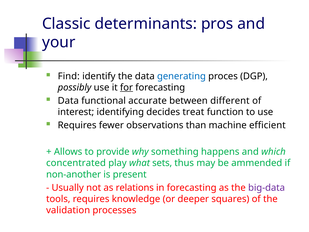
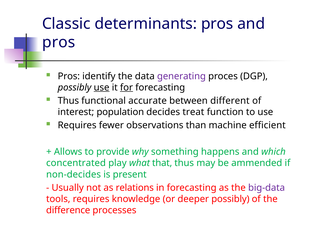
your: your -> pros (59, 42)
Find: Find -> Pros (69, 76)
generating colour: blue -> purple (181, 76)
use underline: none -> present (102, 87)
Data: Data -> Thus (68, 101)
identifying: identifying -> population (120, 112)
sets: sets -> that (162, 163)
non-another: non-another -> non-decides (74, 174)
deeper squares: squares -> possibly (230, 199)
validation: validation -> difference (68, 210)
